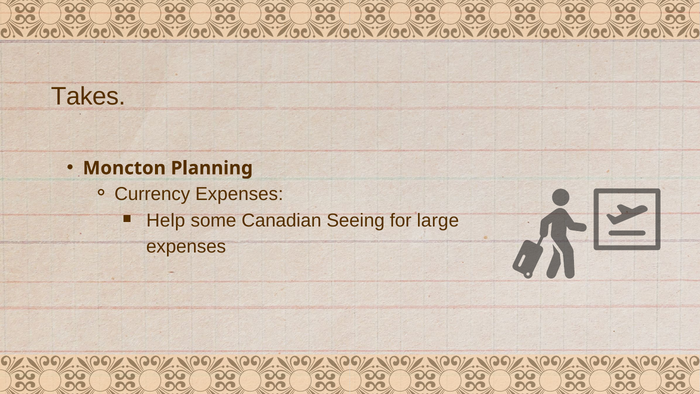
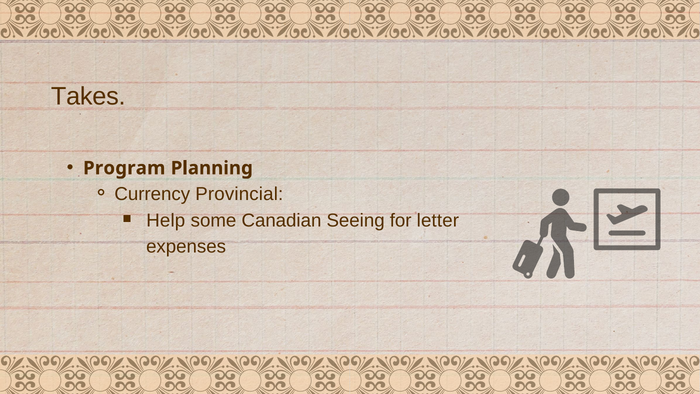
Moncton: Moncton -> Program (124, 168)
Currency Expenses: Expenses -> Provincial (239, 194)
large: large -> letter (438, 220)
